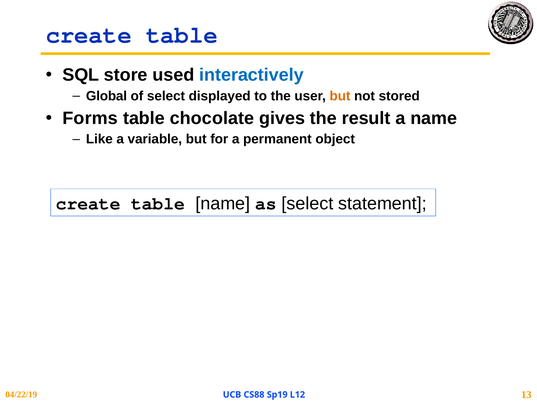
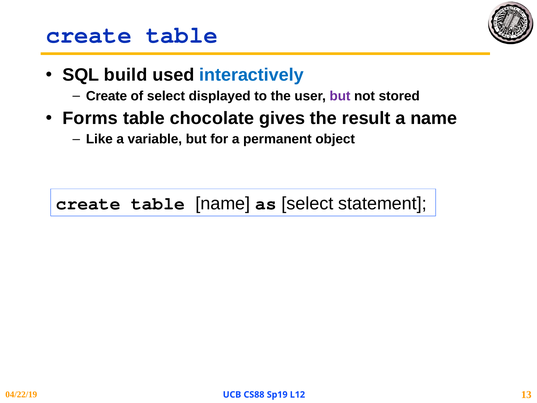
store: store -> build (126, 75)
Global: Global -> Create (107, 96)
but colour: orange -> purple (340, 96)
